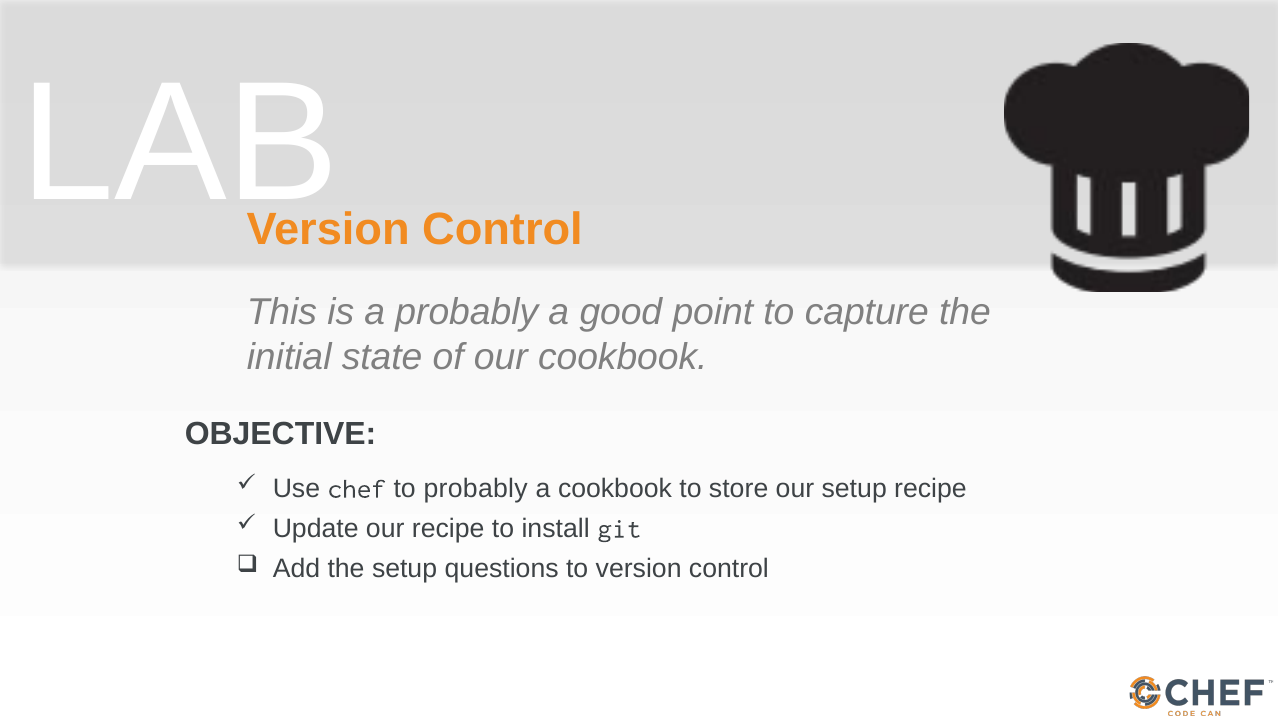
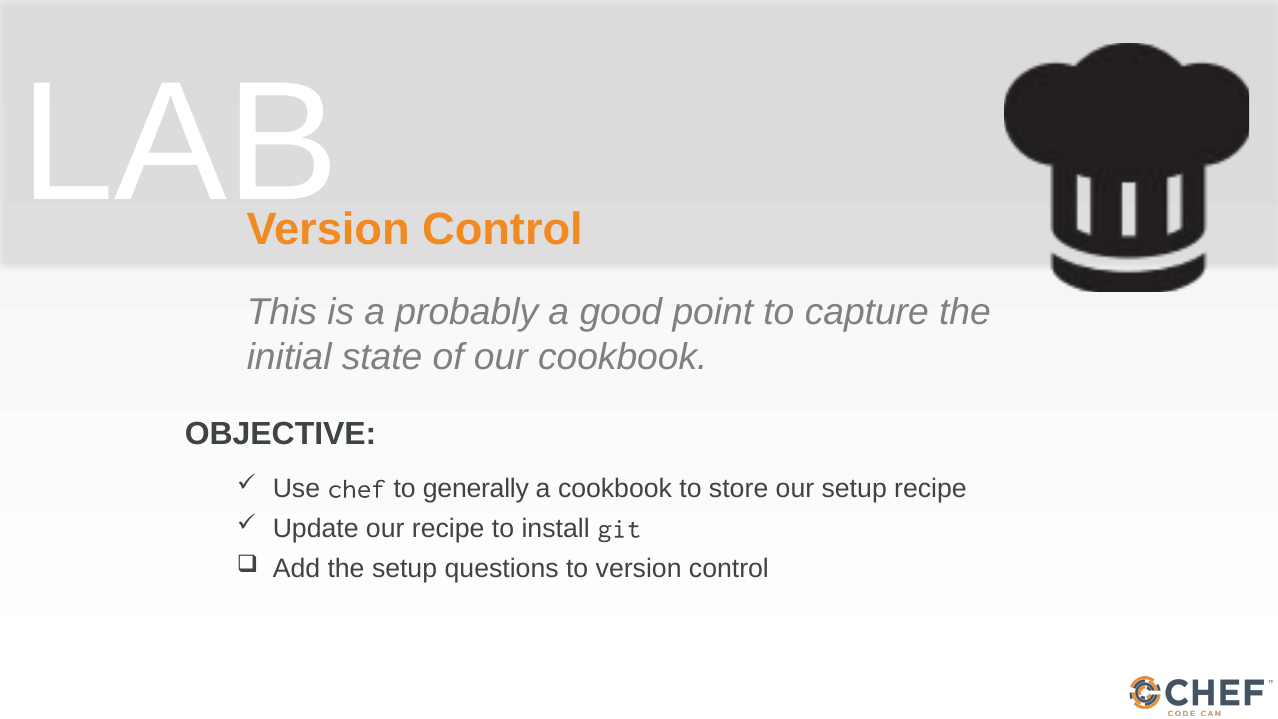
to probably: probably -> generally (476, 489)
